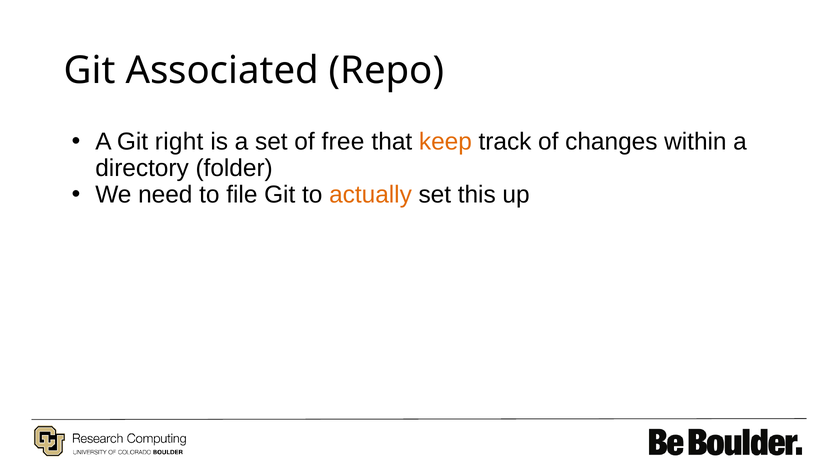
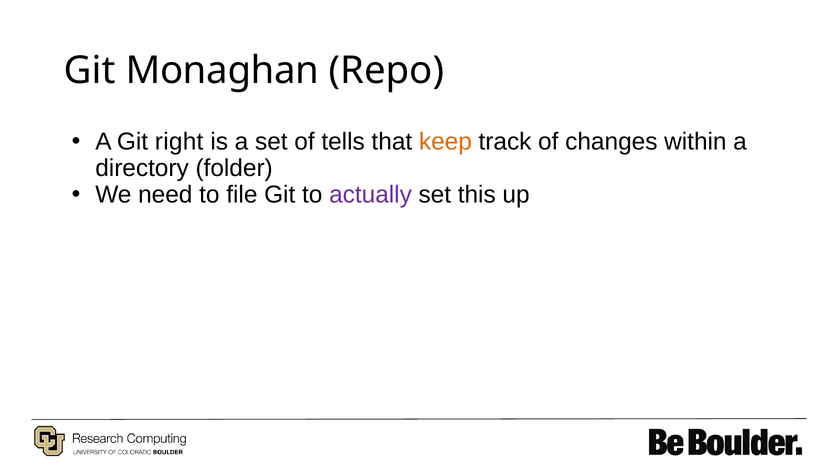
Associated: Associated -> Monaghan (222, 70)
free: free -> tells (343, 142)
actually colour: orange -> purple (371, 194)
